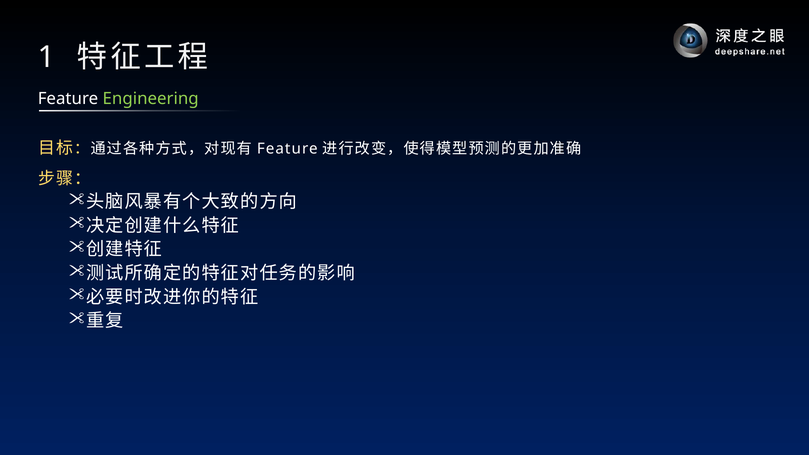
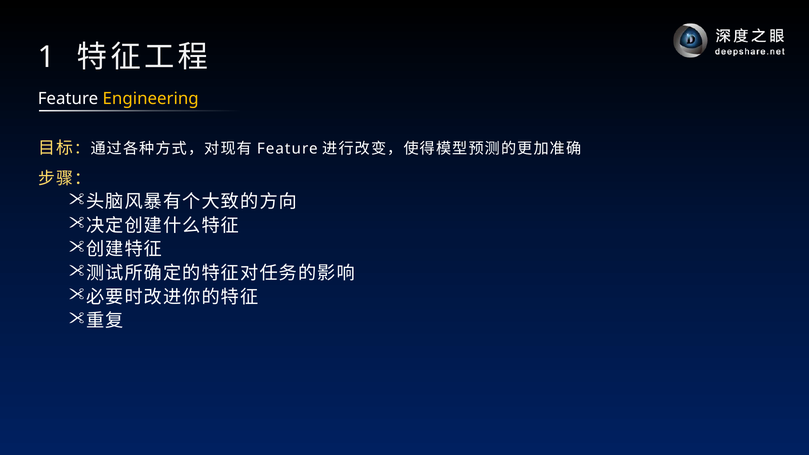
Engineering colour: light green -> yellow (151, 99)
